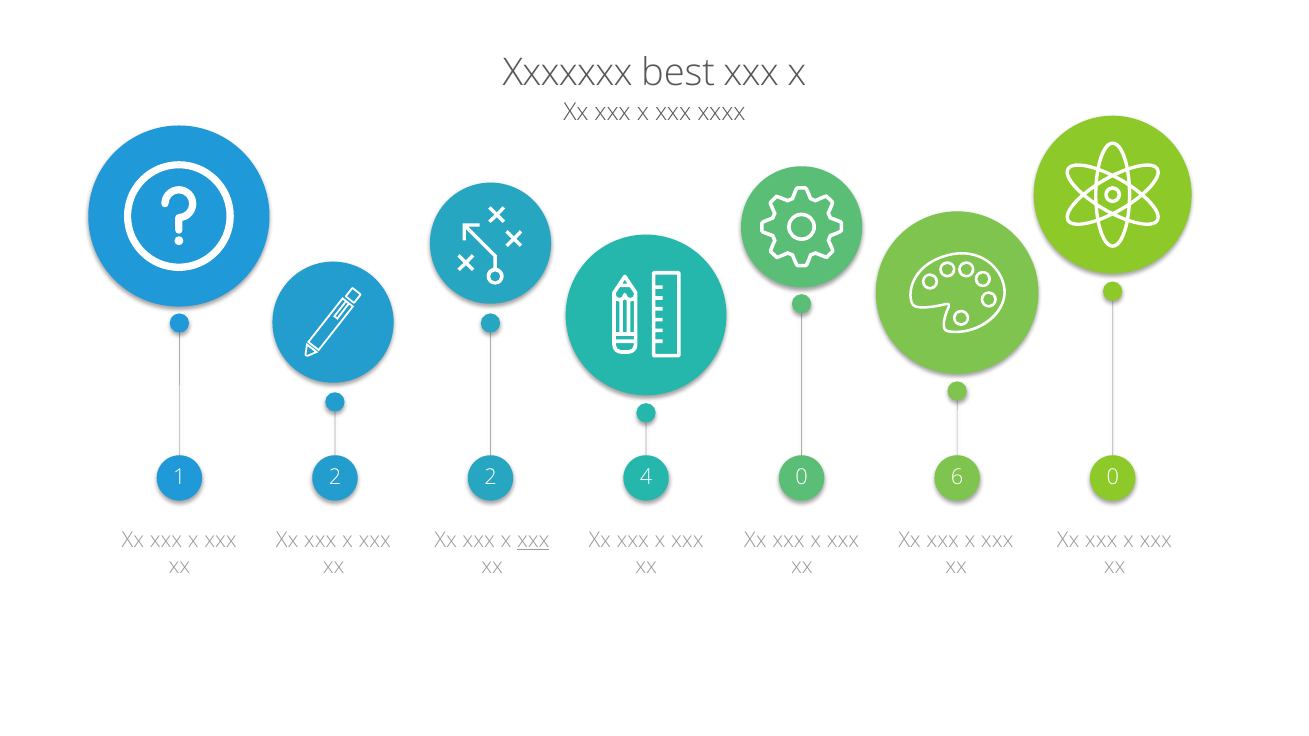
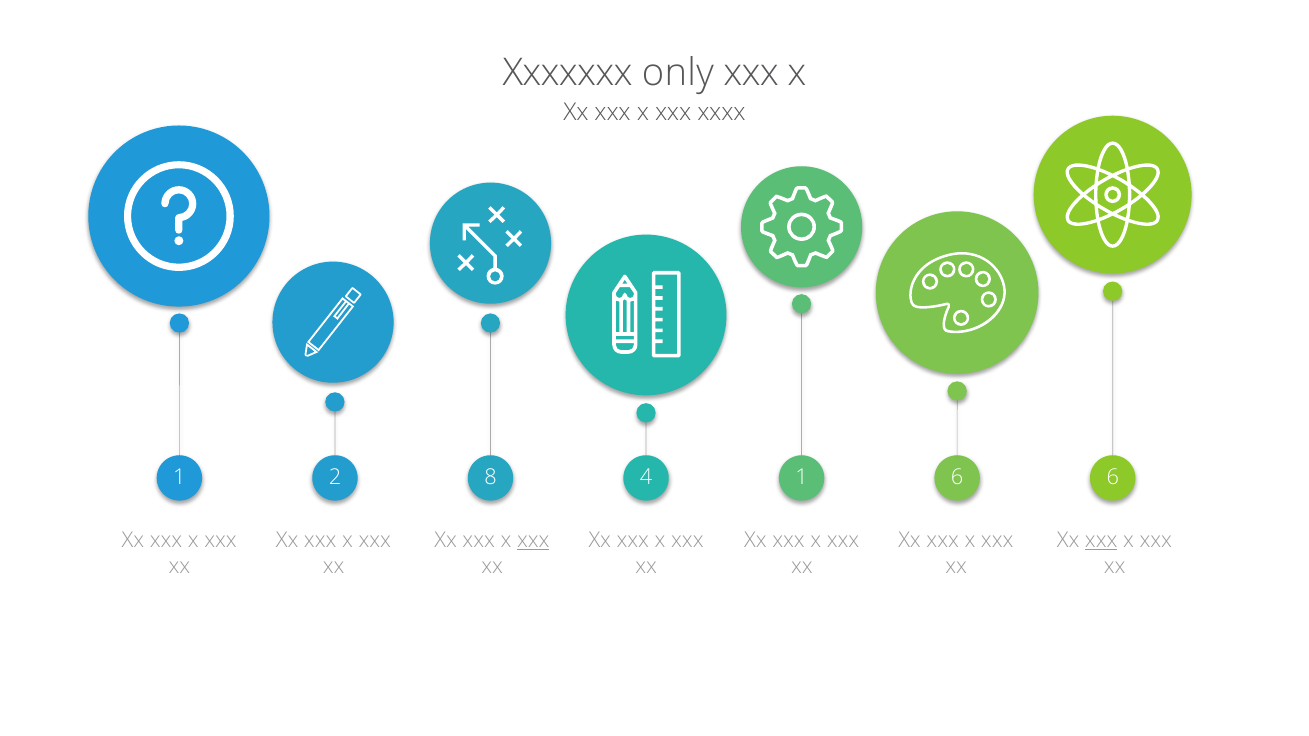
best: best -> only (678, 73)
2 2: 2 -> 8 (491, 478)
4 0: 0 -> 1 (802, 478)
6 0: 0 -> 6 (1113, 478)
xxx underline: none -> present (1101, 540)
